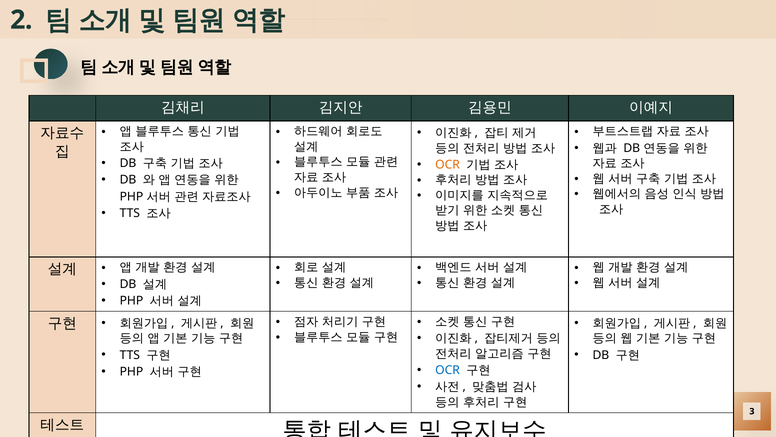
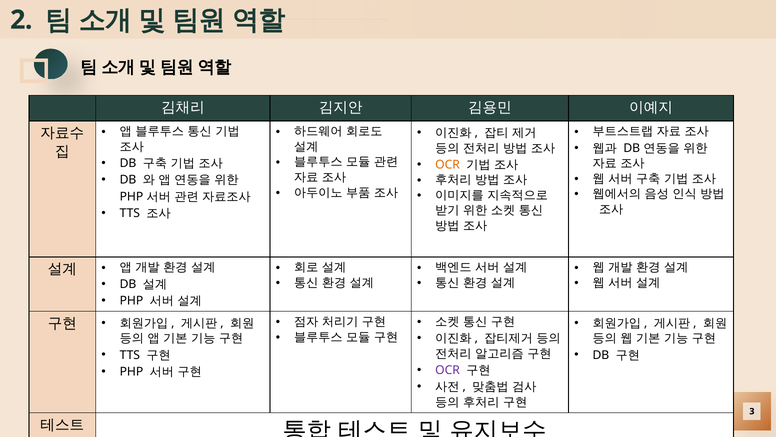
OCR colour: blue -> purple (448, 370)
